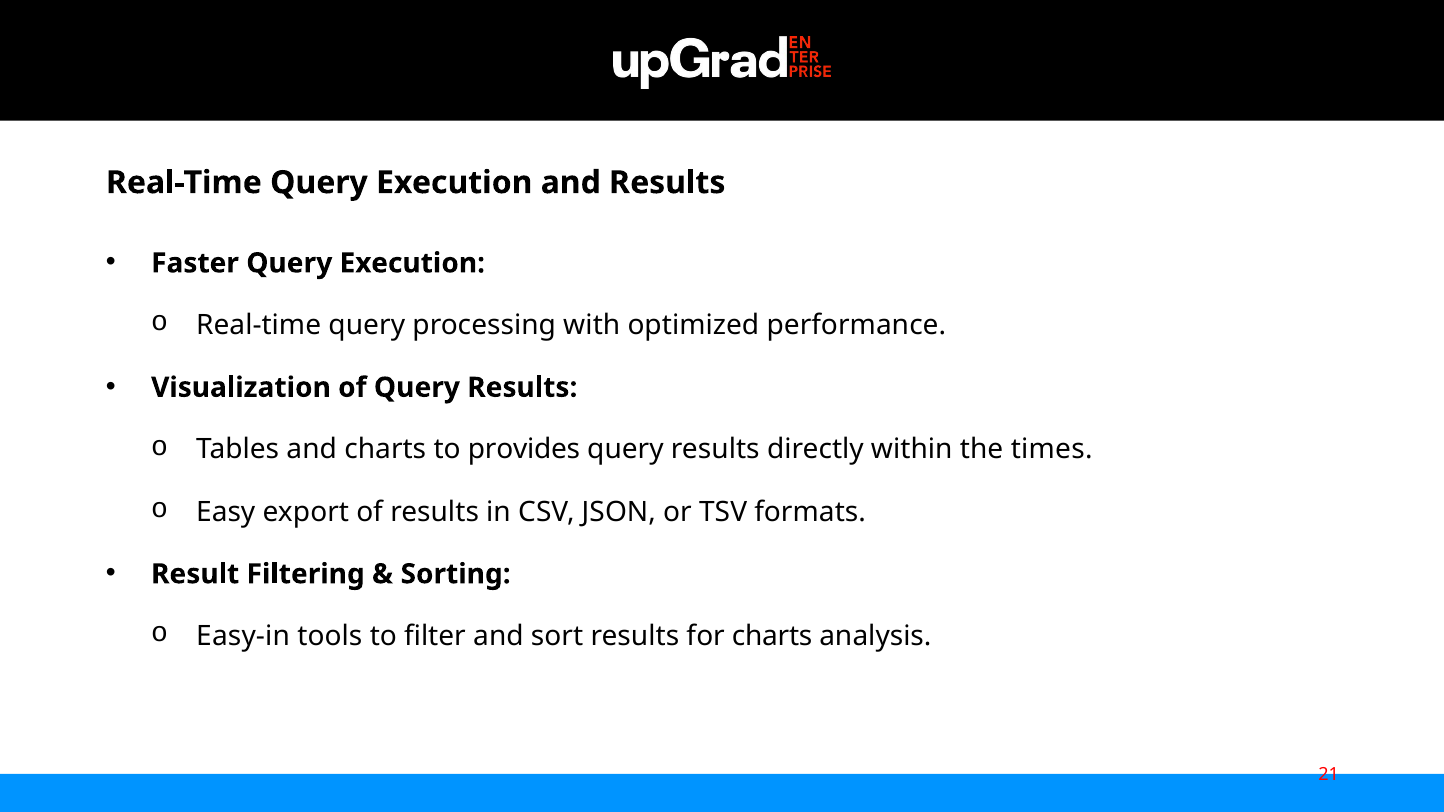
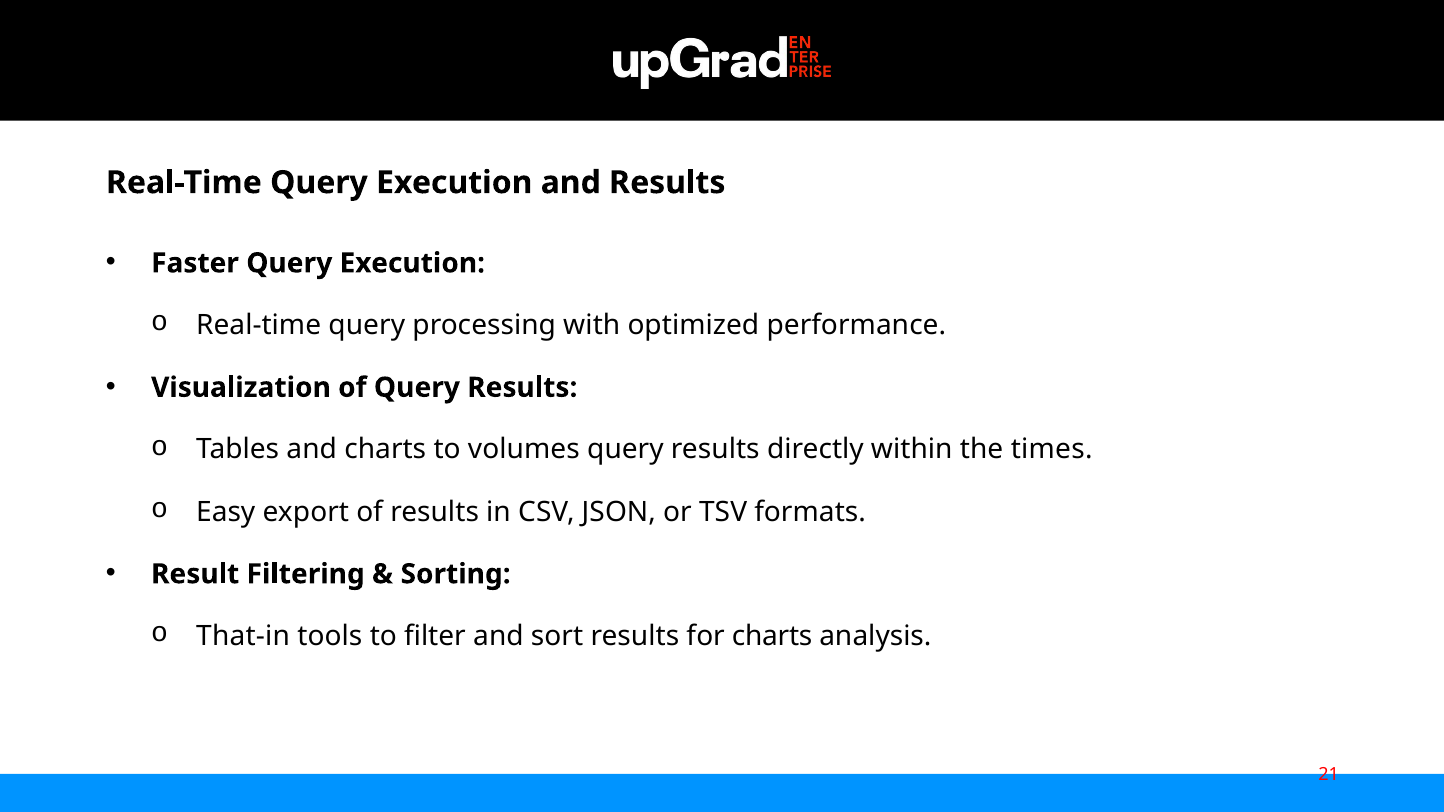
provides: provides -> volumes (524, 450)
Easy-in: Easy-in -> That-in (243, 636)
